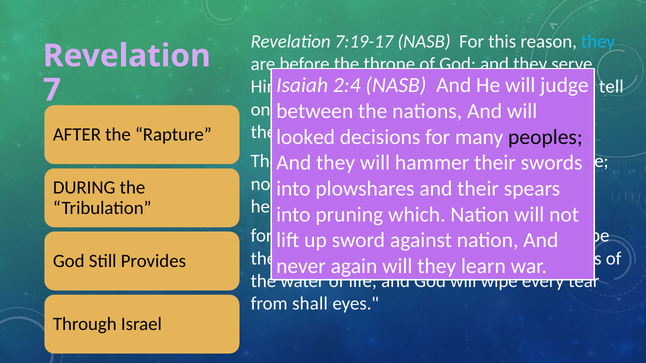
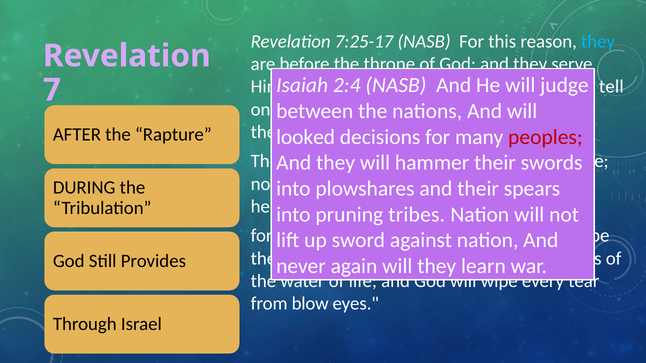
7:19-17: 7:19-17 -> 7:25-17 (364, 42)
peoples colour: black -> red (545, 137)
which: which -> tribes (417, 215)
shall: shall -> blow (310, 304)
